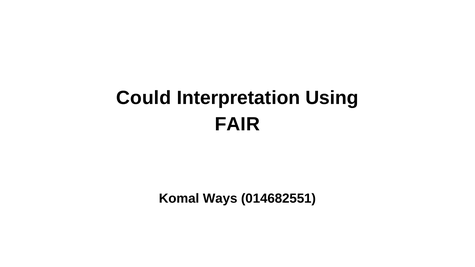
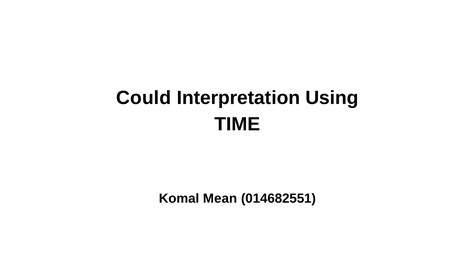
FAIR: FAIR -> TIME (237, 124)
Ways: Ways -> Mean (220, 199)
